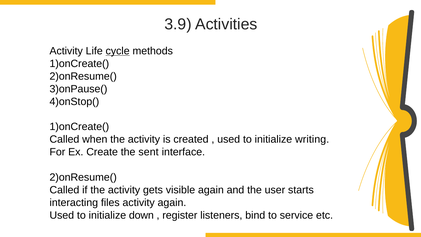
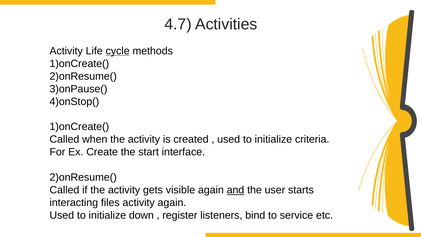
3.9: 3.9 -> 4.7 (178, 24)
writing: writing -> criteria (312, 139)
sent: sent -> start (149, 152)
and underline: none -> present (235, 190)
